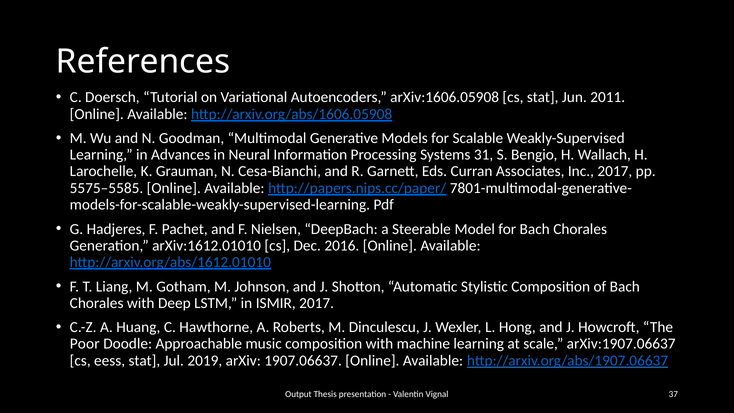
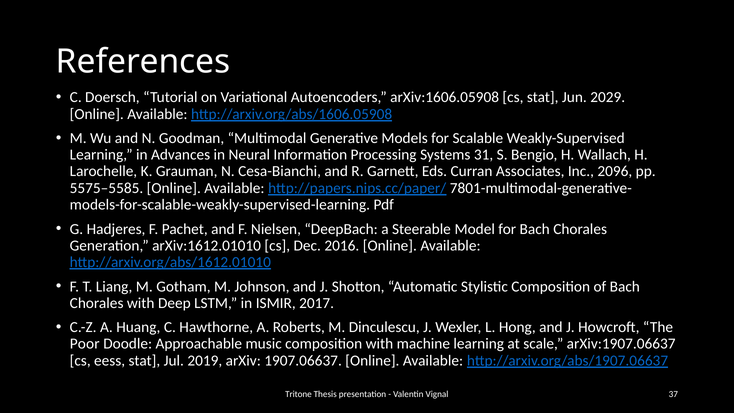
2011: 2011 -> 2029 (608, 97)
Inc 2017: 2017 -> 2096 (615, 171)
Output: Output -> Tritone (298, 394)
